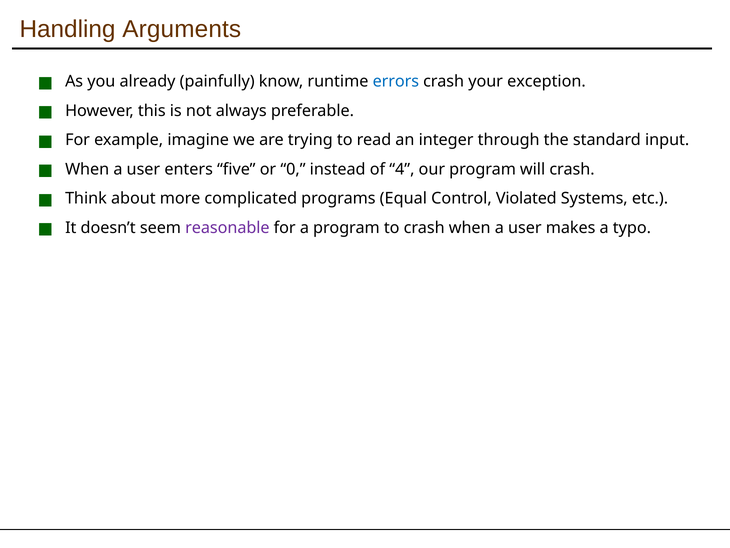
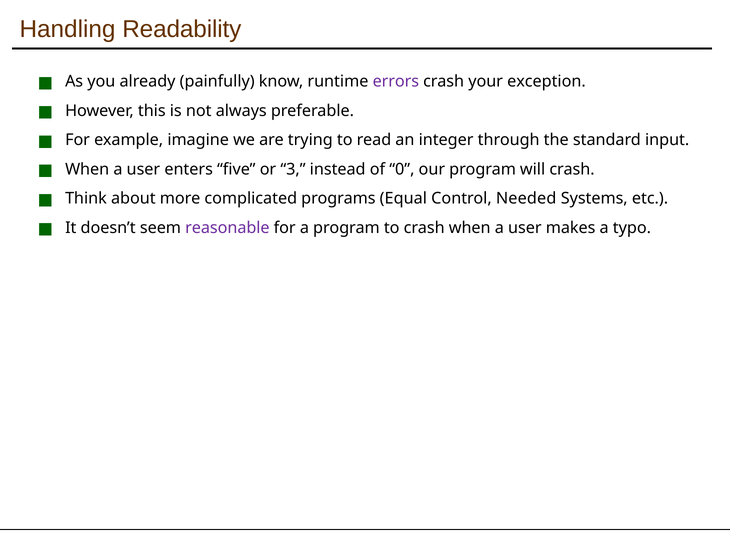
Arguments: Arguments -> Readability (182, 29)
errors colour: blue -> purple (396, 81)
0: 0 -> 3 (293, 169)
4: 4 -> 0 (402, 169)
Violated: Violated -> Needed (526, 198)
